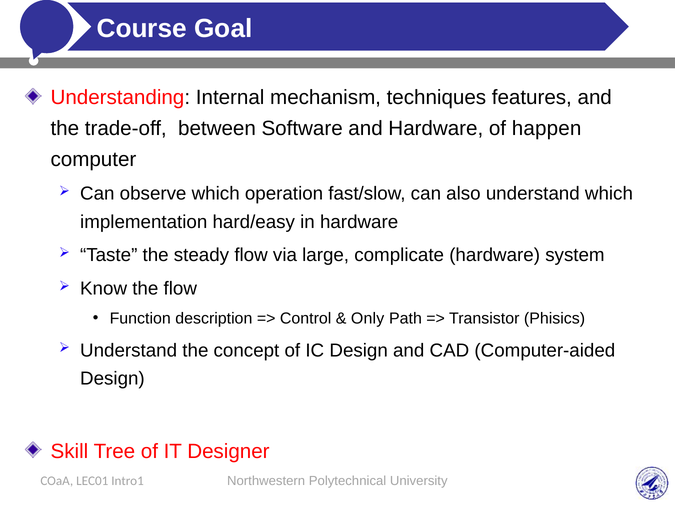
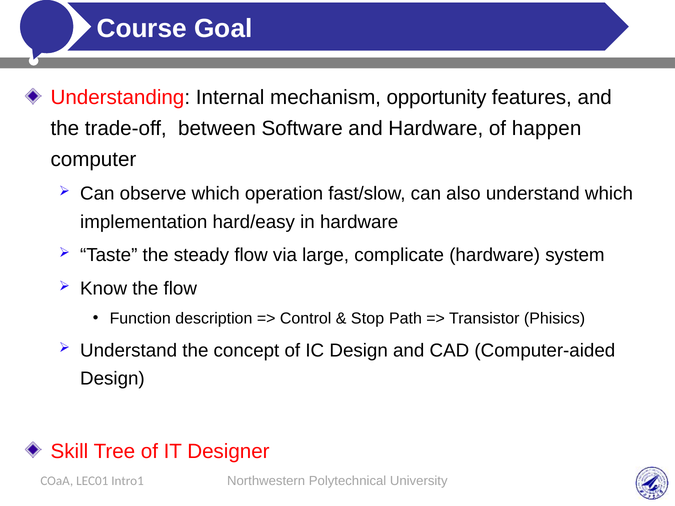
techniques: techniques -> opportunity (437, 98)
Only: Only -> Stop (368, 319)
